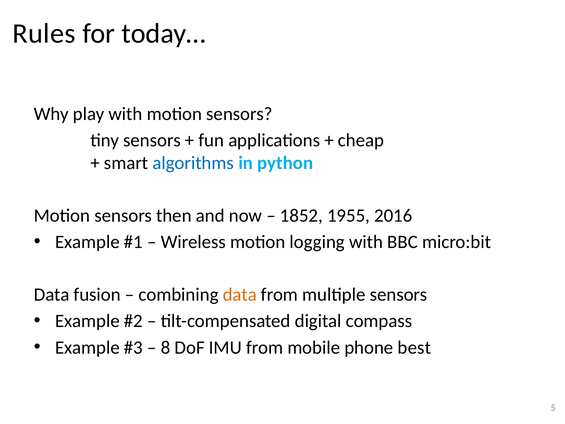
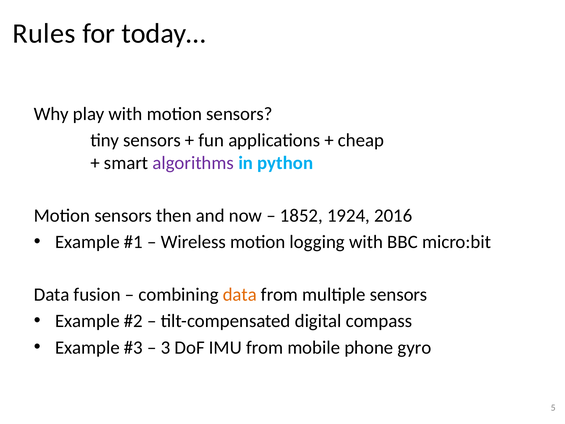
algorithms colour: blue -> purple (193, 163)
1955: 1955 -> 1924 (349, 215)
8: 8 -> 3 (165, 347)
best: best -> gyro (414, 347)
